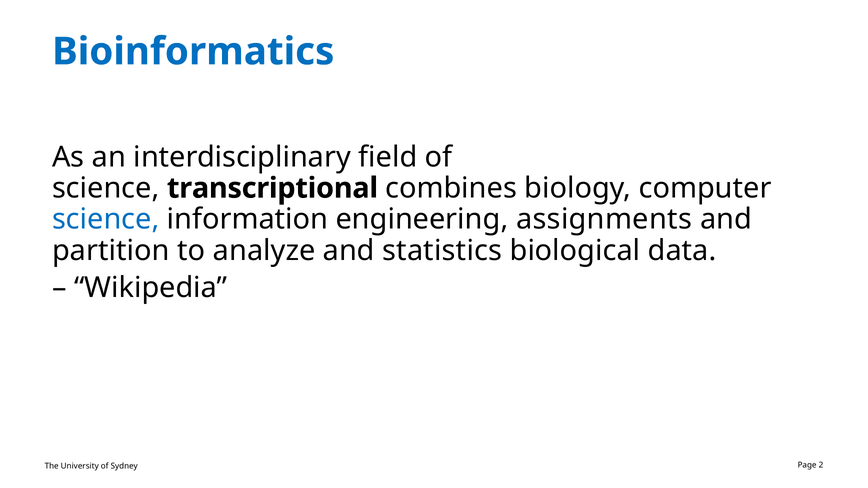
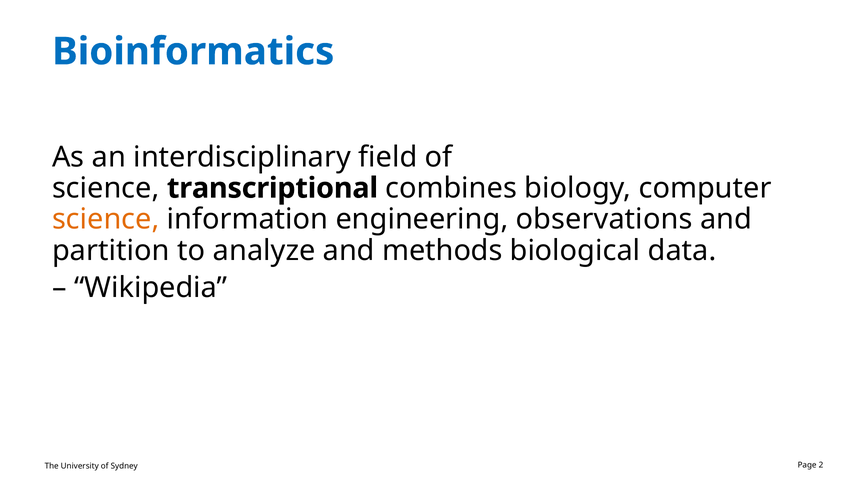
science colour: blue -> orange (106, 220)
assignments: assignments -> observations (604, 220)
statistics: statistics -> methods (442, 251)
